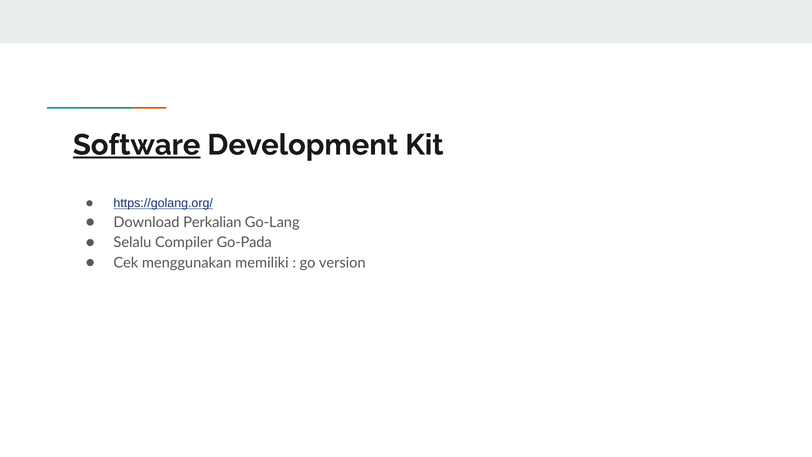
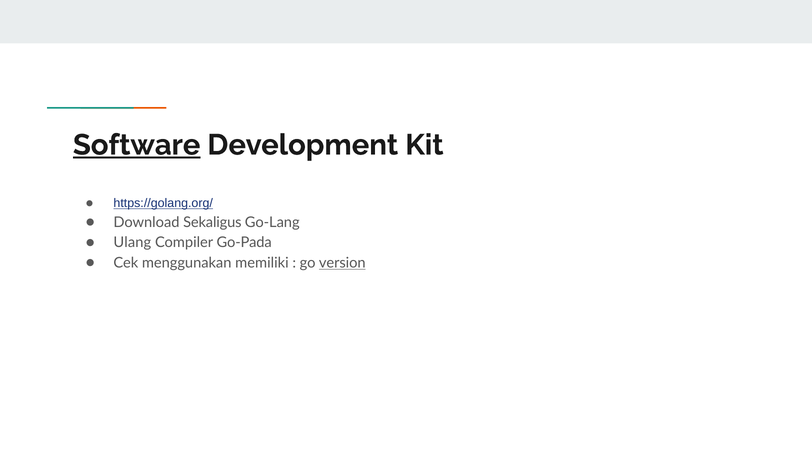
Perkalian: Perkalian -> Sekaligus (212, 222)
Selalu: Selalu -> Ulang (132, 243)
version underline: none -> present (342, 263)
